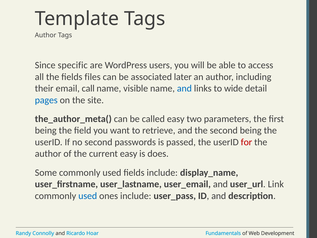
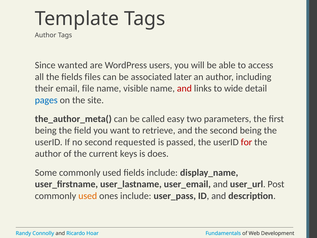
specific: specific -> wanted (73, 65)
call: call -> file (88, 88)
and colour: blue -> red (184, 88)
passwords: passwords -> requested (135, 142)
current easy: easy -> keys (129, 154)
Link: Link -> Post (276, 184)
used colour: blue -> orange (88, 196)
